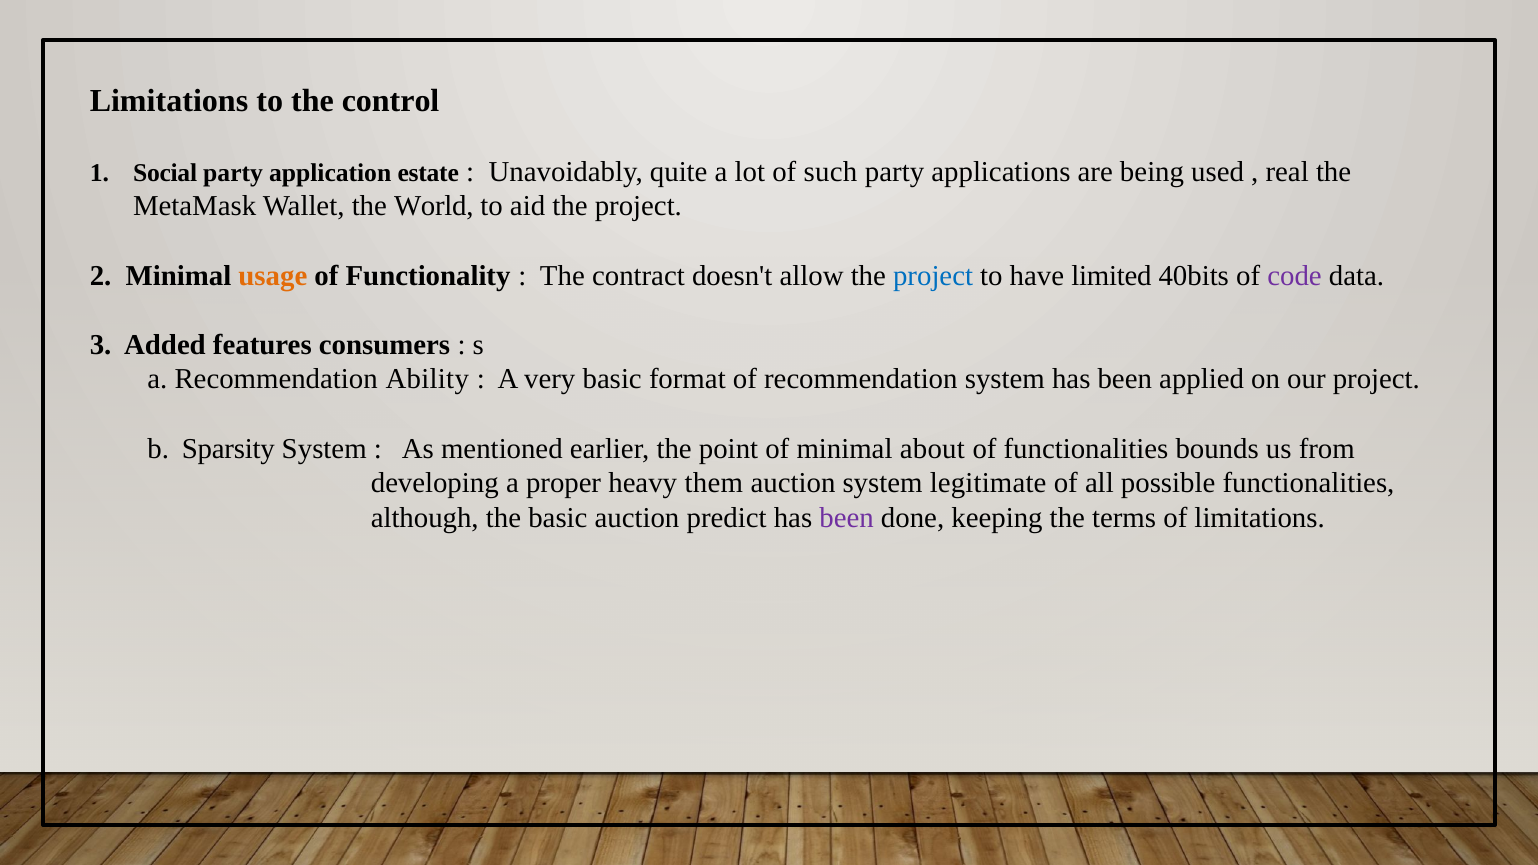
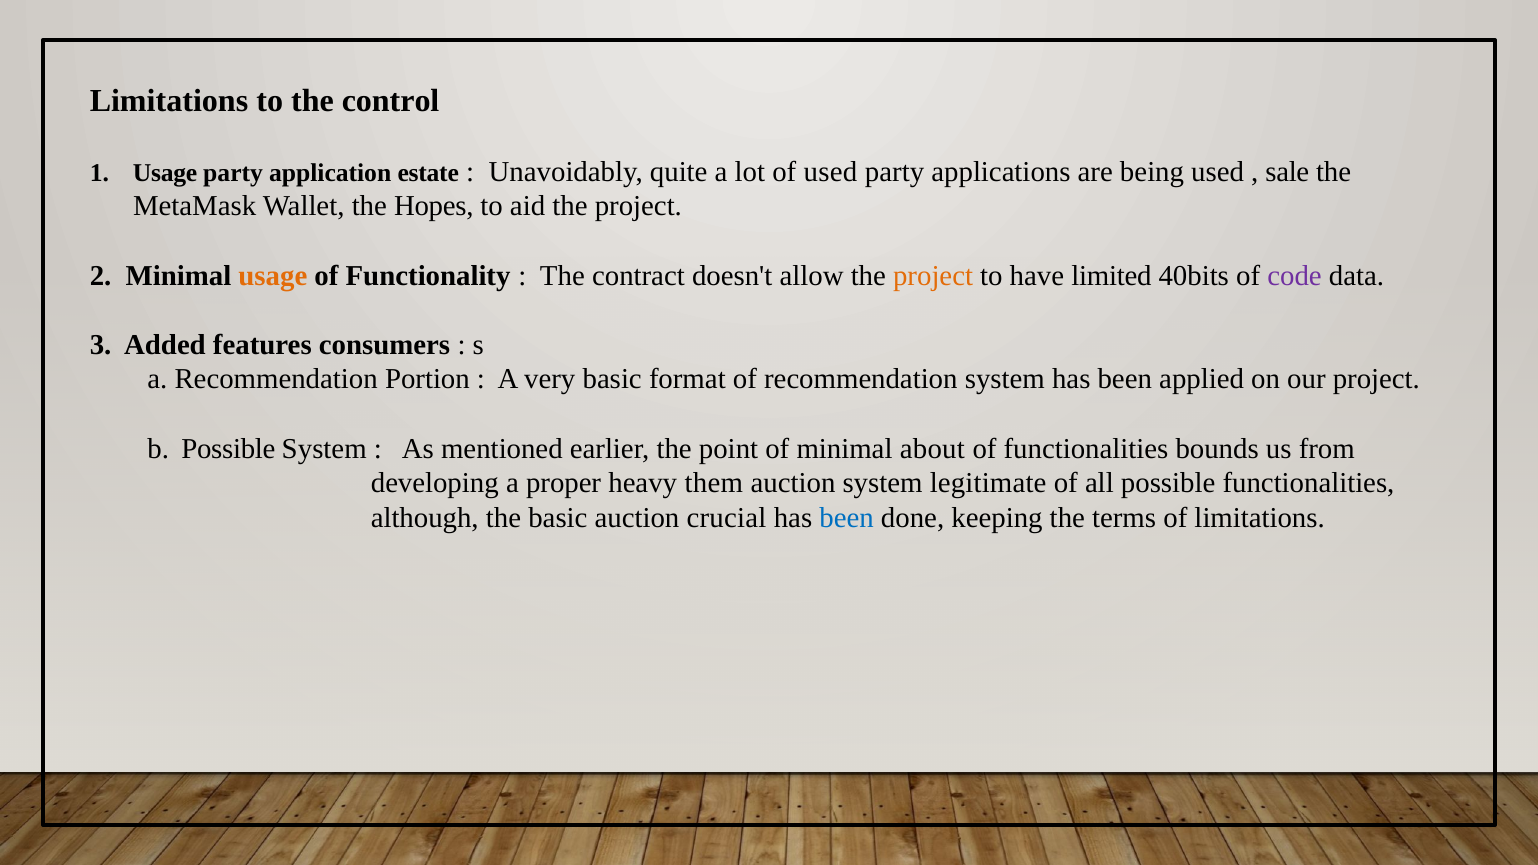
Social: Social -> Usage (165, 173)
of such: such -> used (831, 172)
real: real -> sale (1287, 172)
World: World -> Hopes (434, 206)
project colour: blue -> orange (933, 276)
Ability: Ability -> Portion (427, 379)
b Sparsity: Sparsity -> Possible (228, 449)
predict: predict -> crucial (727, 518)
been colour: purple -> blue (847, 518)
